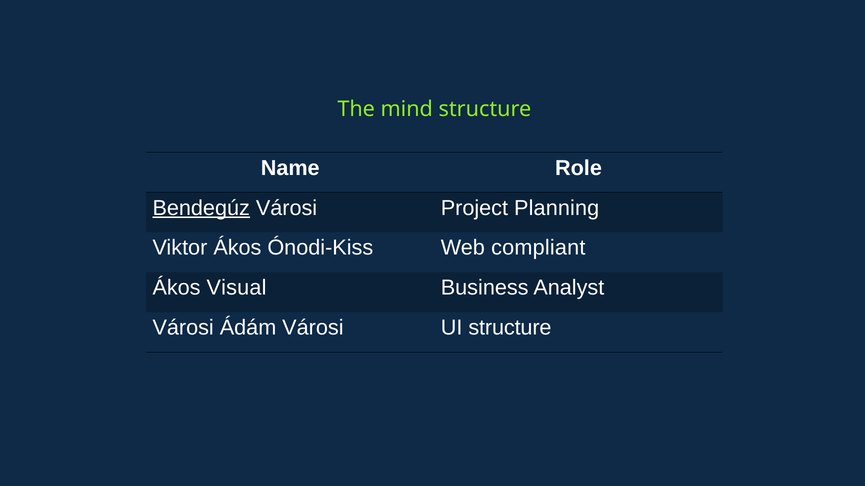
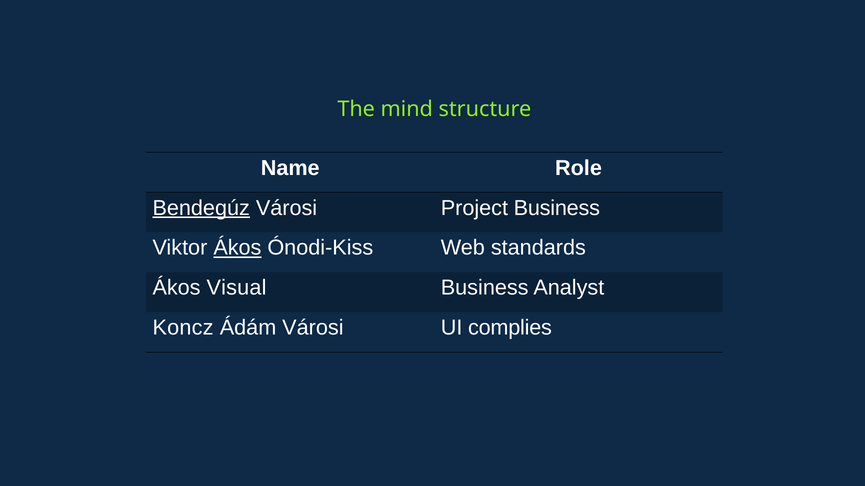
Project Planning: Planning -> Business (557, 208)
Ákos underline: none -> present (237, 248)
compliant: compliant -> standards (538, 248)
Városi: Városi -> Koncz (183, 328)
UI structure: structure -> complies (510, 328)
